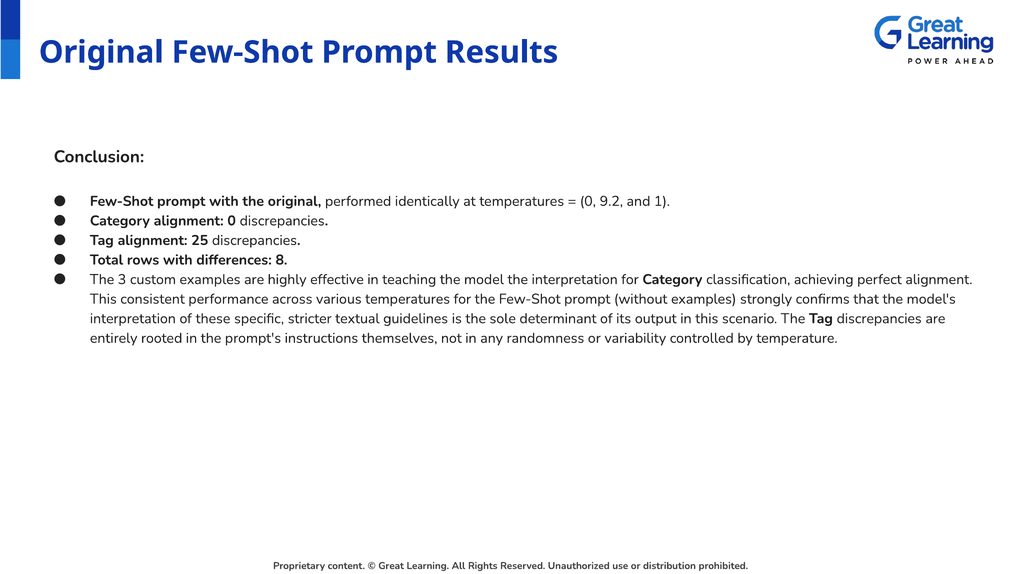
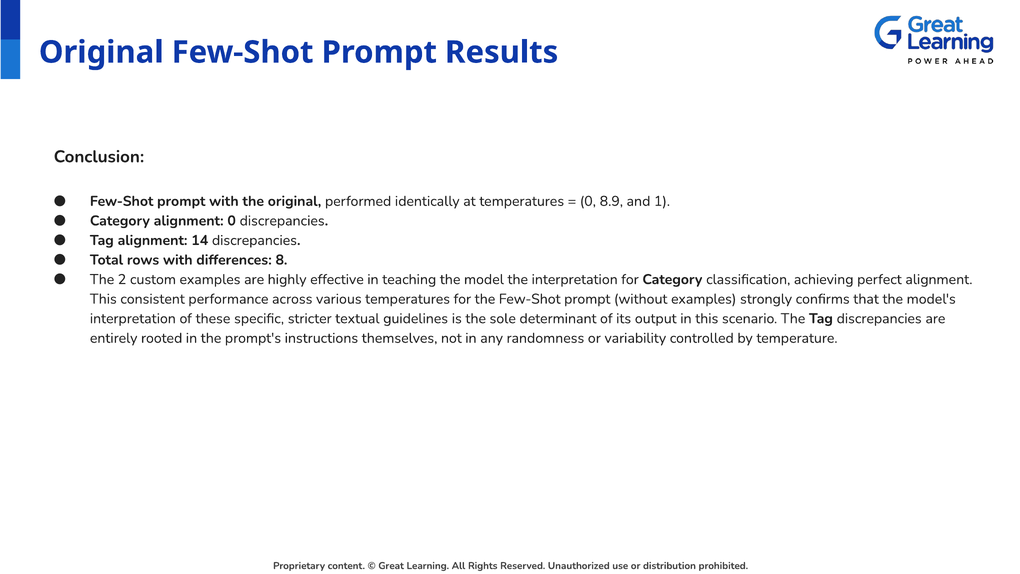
9.2: 9.2 -> 8.9 (611, 201)
25: 25 -> 14 (200, 240)
3: 3 -> 2 (122, 279)
